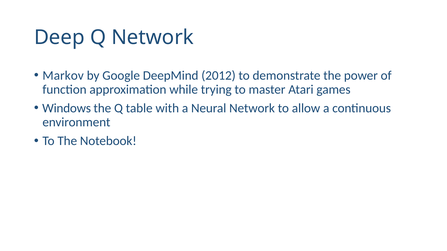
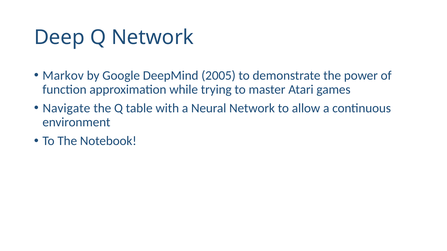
2012: 2012 -> 2005 (219, 76)
Windows: Windows -> Navigate (66, 108)
